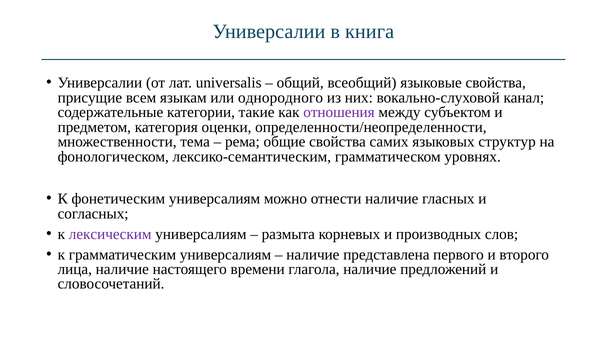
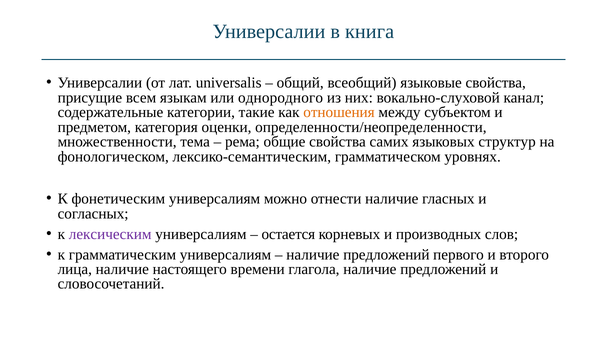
отношения colour: purple -> orange (339, 112)
размыта: размыта -> остается (288, 234)
представлена: представлена -> предложений (386, 255)
